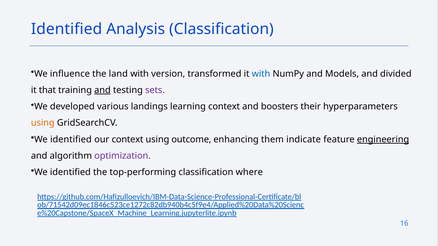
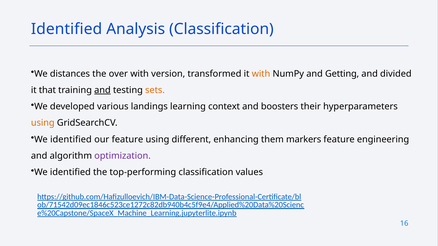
influence: influence -> distances (70, 74)
land: land -> over (118, 74)
with colour: blue -> orange (261, 74)
Models: Models -> Getting (342, 74)
sets colour: purple -> orange (155, 90)
our context: context -> feature (127, 140)
outcome: outcome -> different (191, 140)
indicate: indicate -> markers (304, 140)
engineering underline: present -> none (383, 140)
where: where -> values (249, 172)
